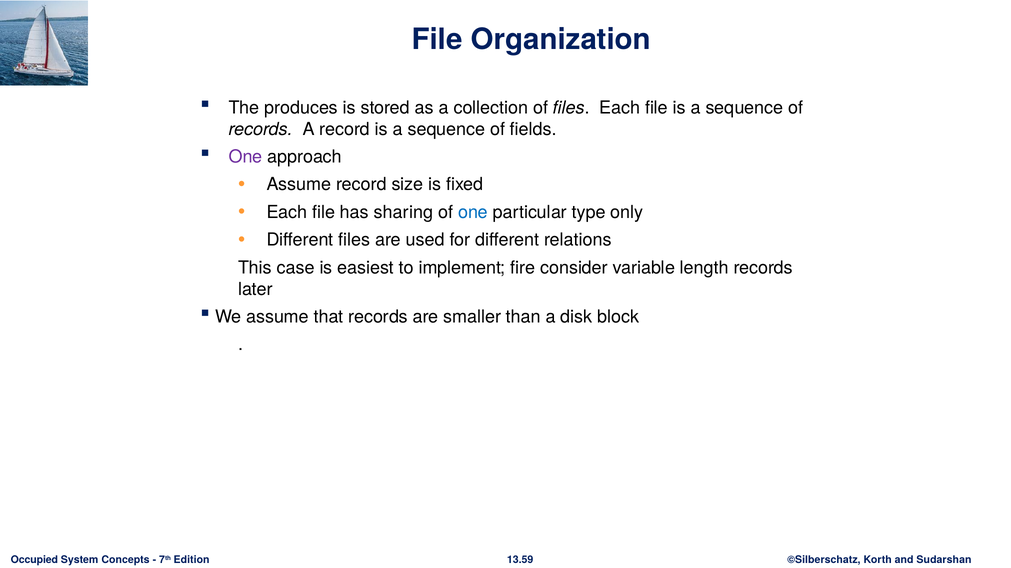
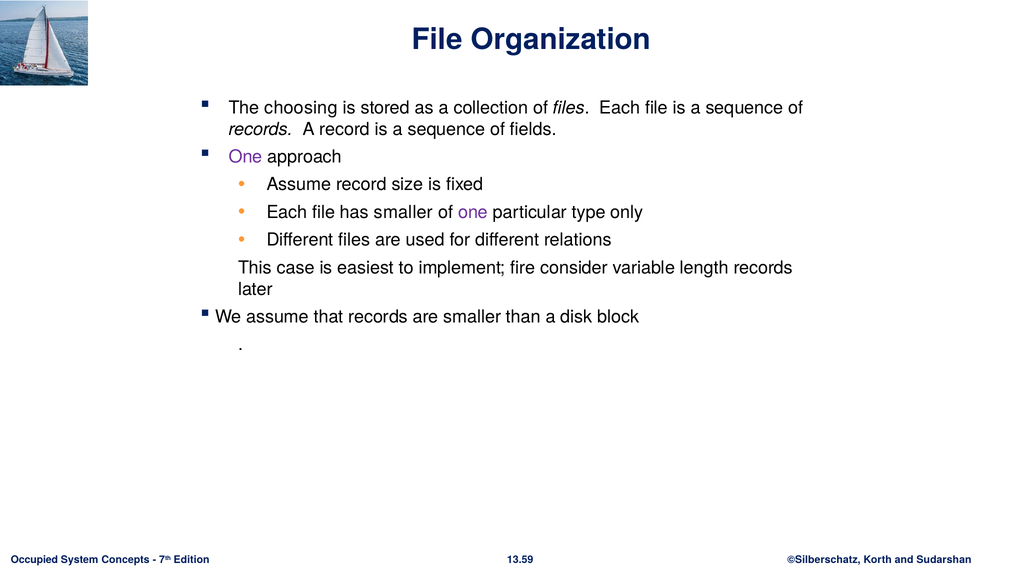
produces: produces -> choosing (301, 108)
has sharing: sharing -> smaller (403, 212)
one colour: blue -> purple (473, 212)
